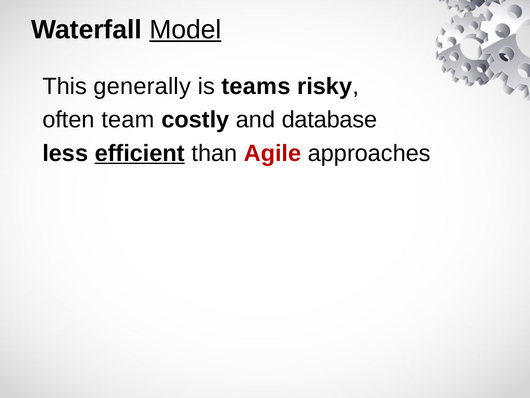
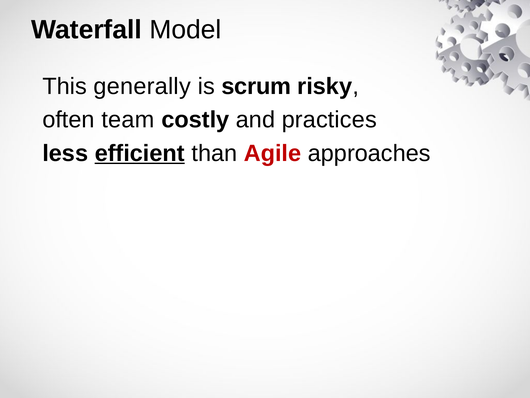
Model underline: present -> none (185, 30)
teams: teams -> scrum (256, 86)
database: database -> practices (329, 120)
